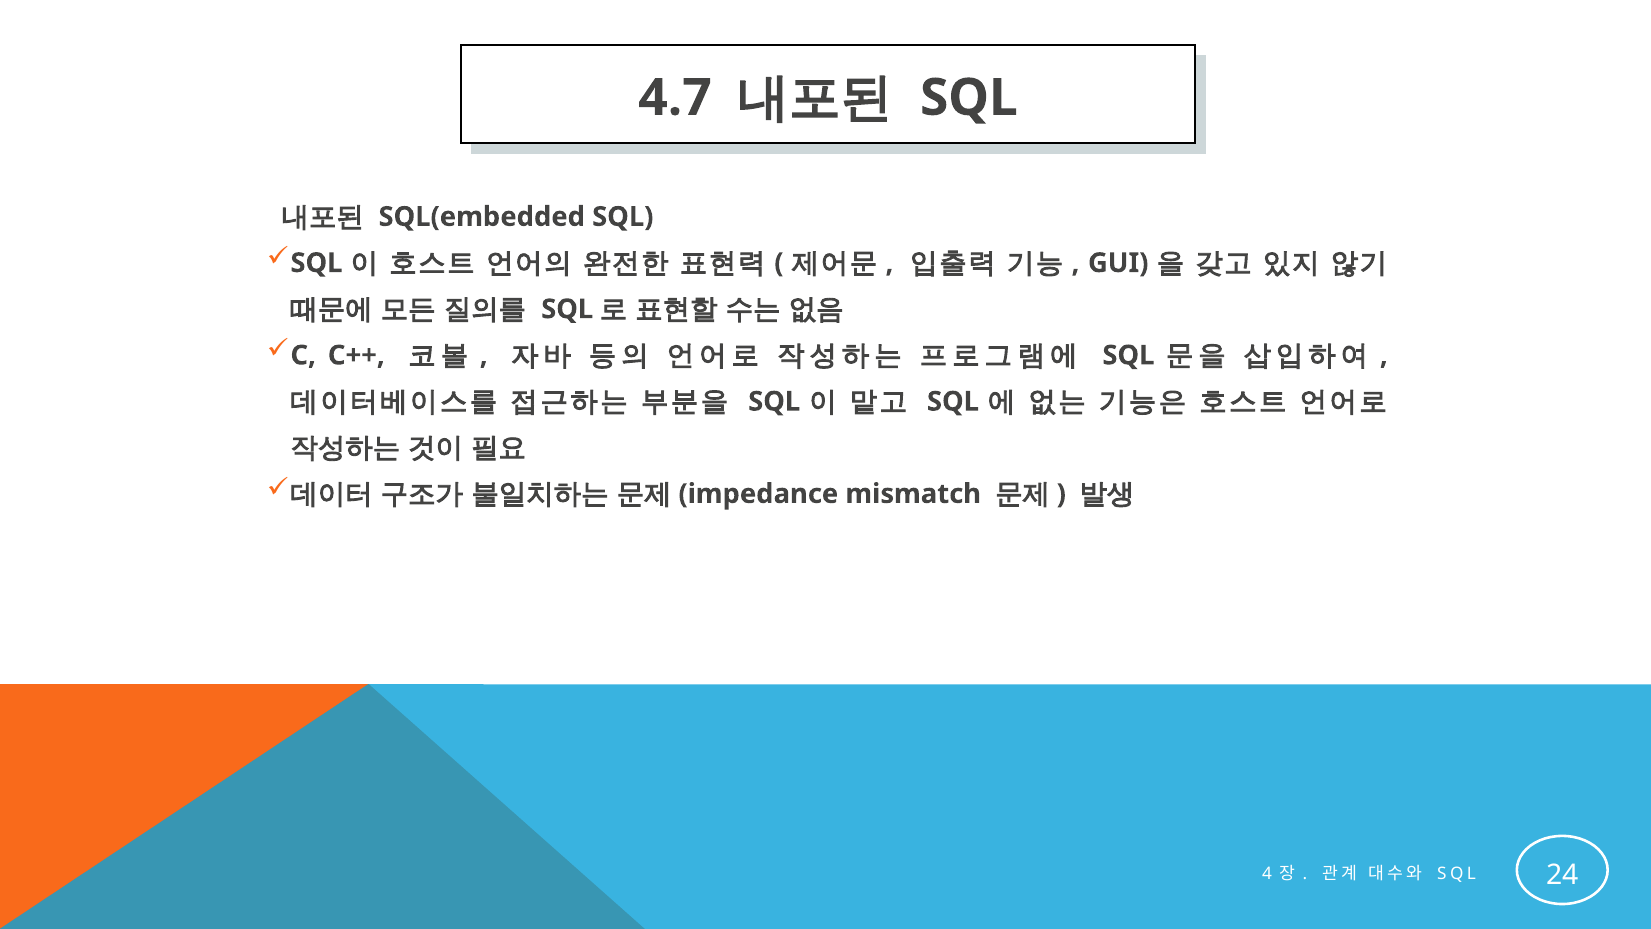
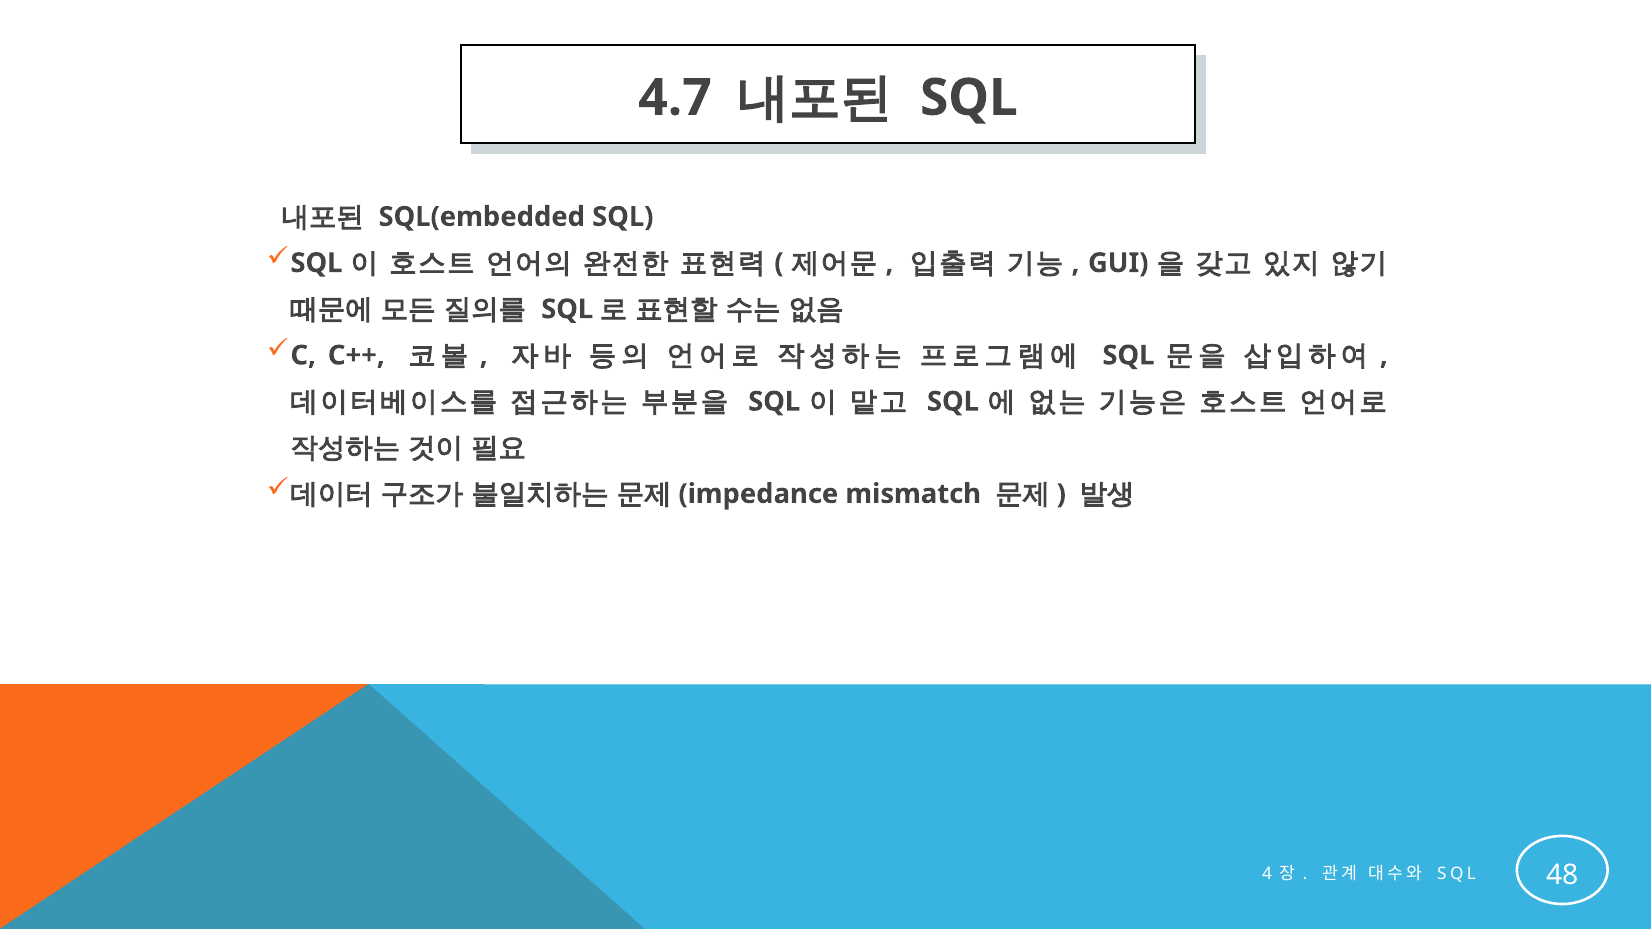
24: 24 -> 48 (1562, 875)
